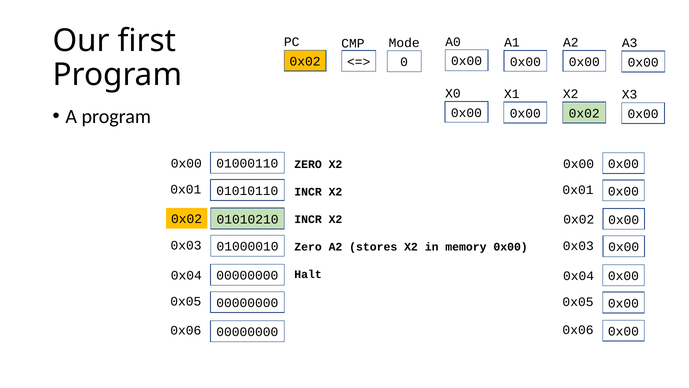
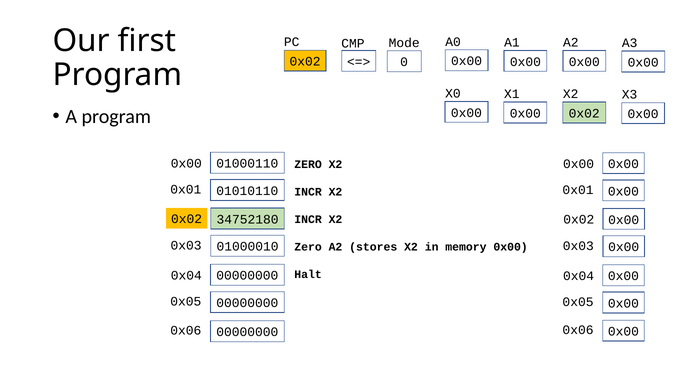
01010210: 01010210 -> 34752180 (248, 219)
